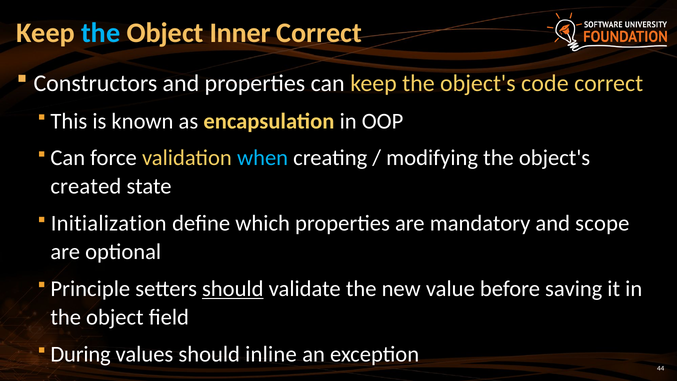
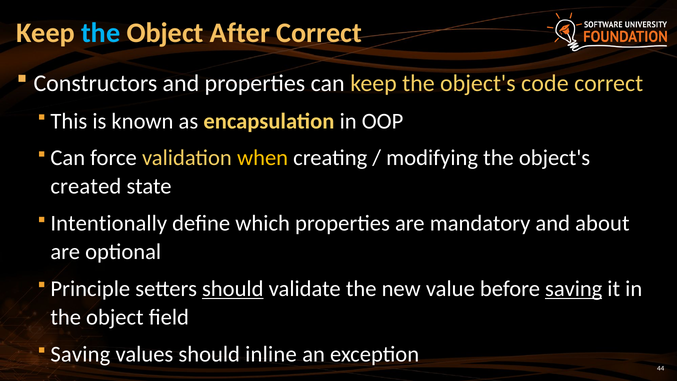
Inner: Inner -> After (240, 33)
when colour: light blue -> yellow (263, 158)
Initialization: Initialization -> Intentionally (109, 223)
scope: scope -> about (602, 223)
saving underline: none -> present (574, 289)
During: During -> Saving (80, 354)
